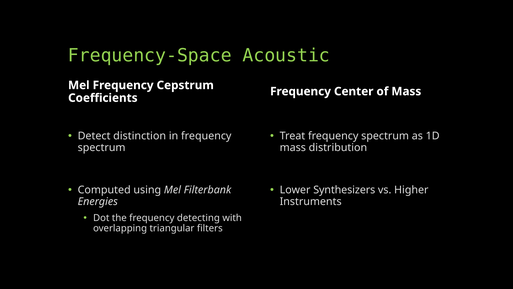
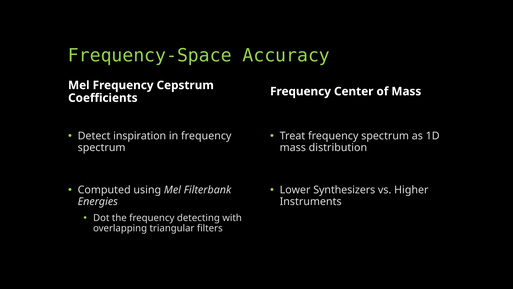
Acoustic: Acoustic -> Accuracy (286, 55)
distinction: distinction -> inspiration (140, 136)
